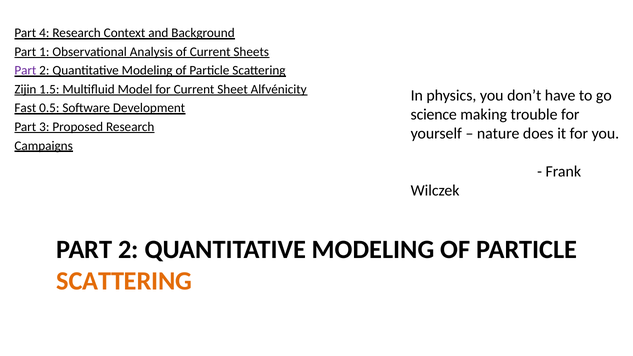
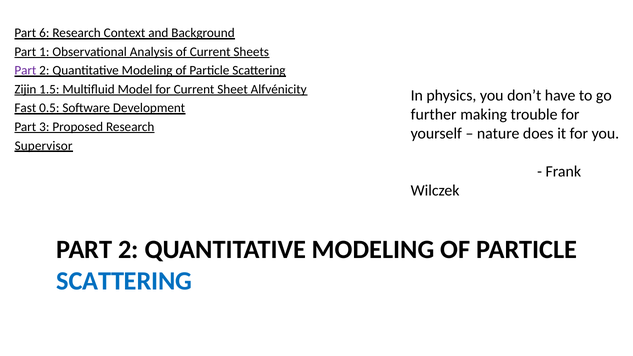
4: 4 -> 6 (44, 33)
science: science -> further (434, 114)
Campaigns: Campaigns -> Supervisor (44, 146)
SCATTERING colour: orange -> blue (124, 281)
